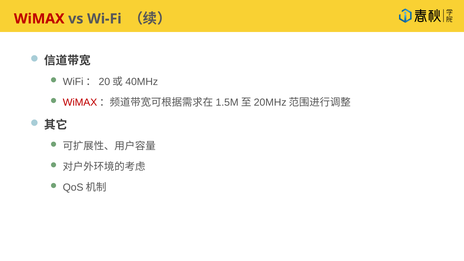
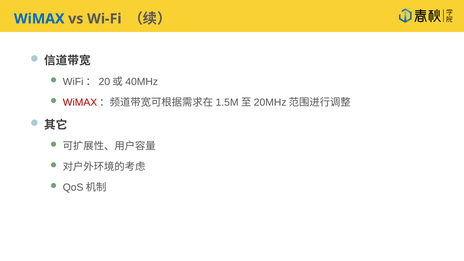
WiMAX colour: red -> blue (39, 19)
